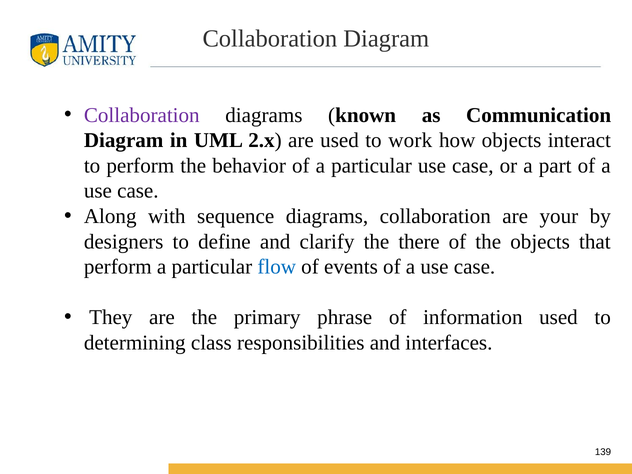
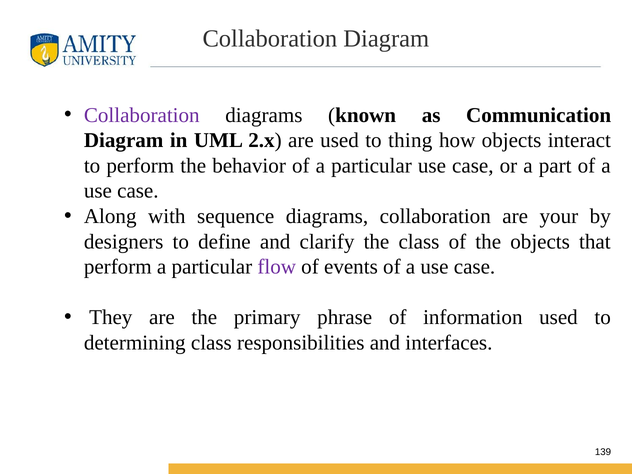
work: work -> thing (410, 140)
the there: there -> class (419, 242)
flow colour: blue -> purple (277, 267)
